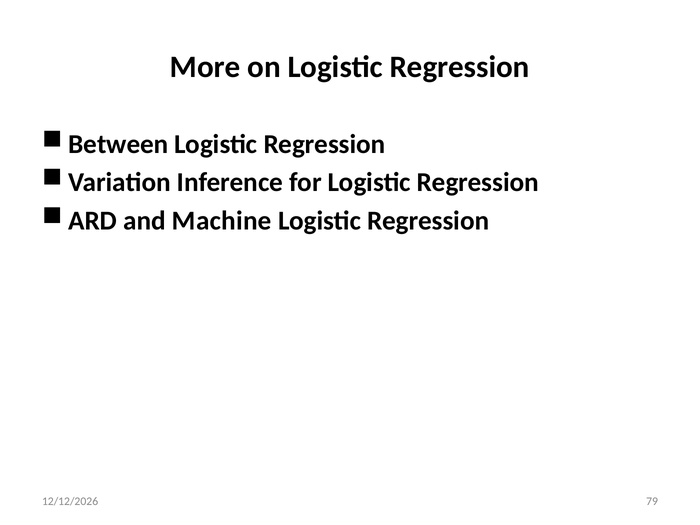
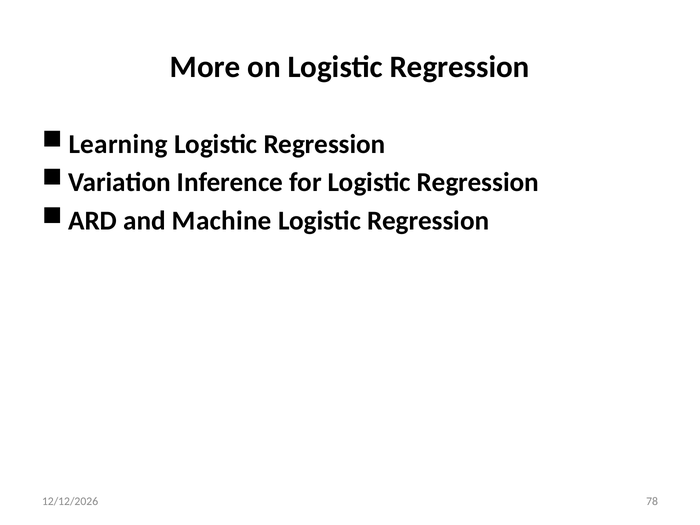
Between: Between -> Learning (118, 144)
79: 79 -> 78 (652, 501)
